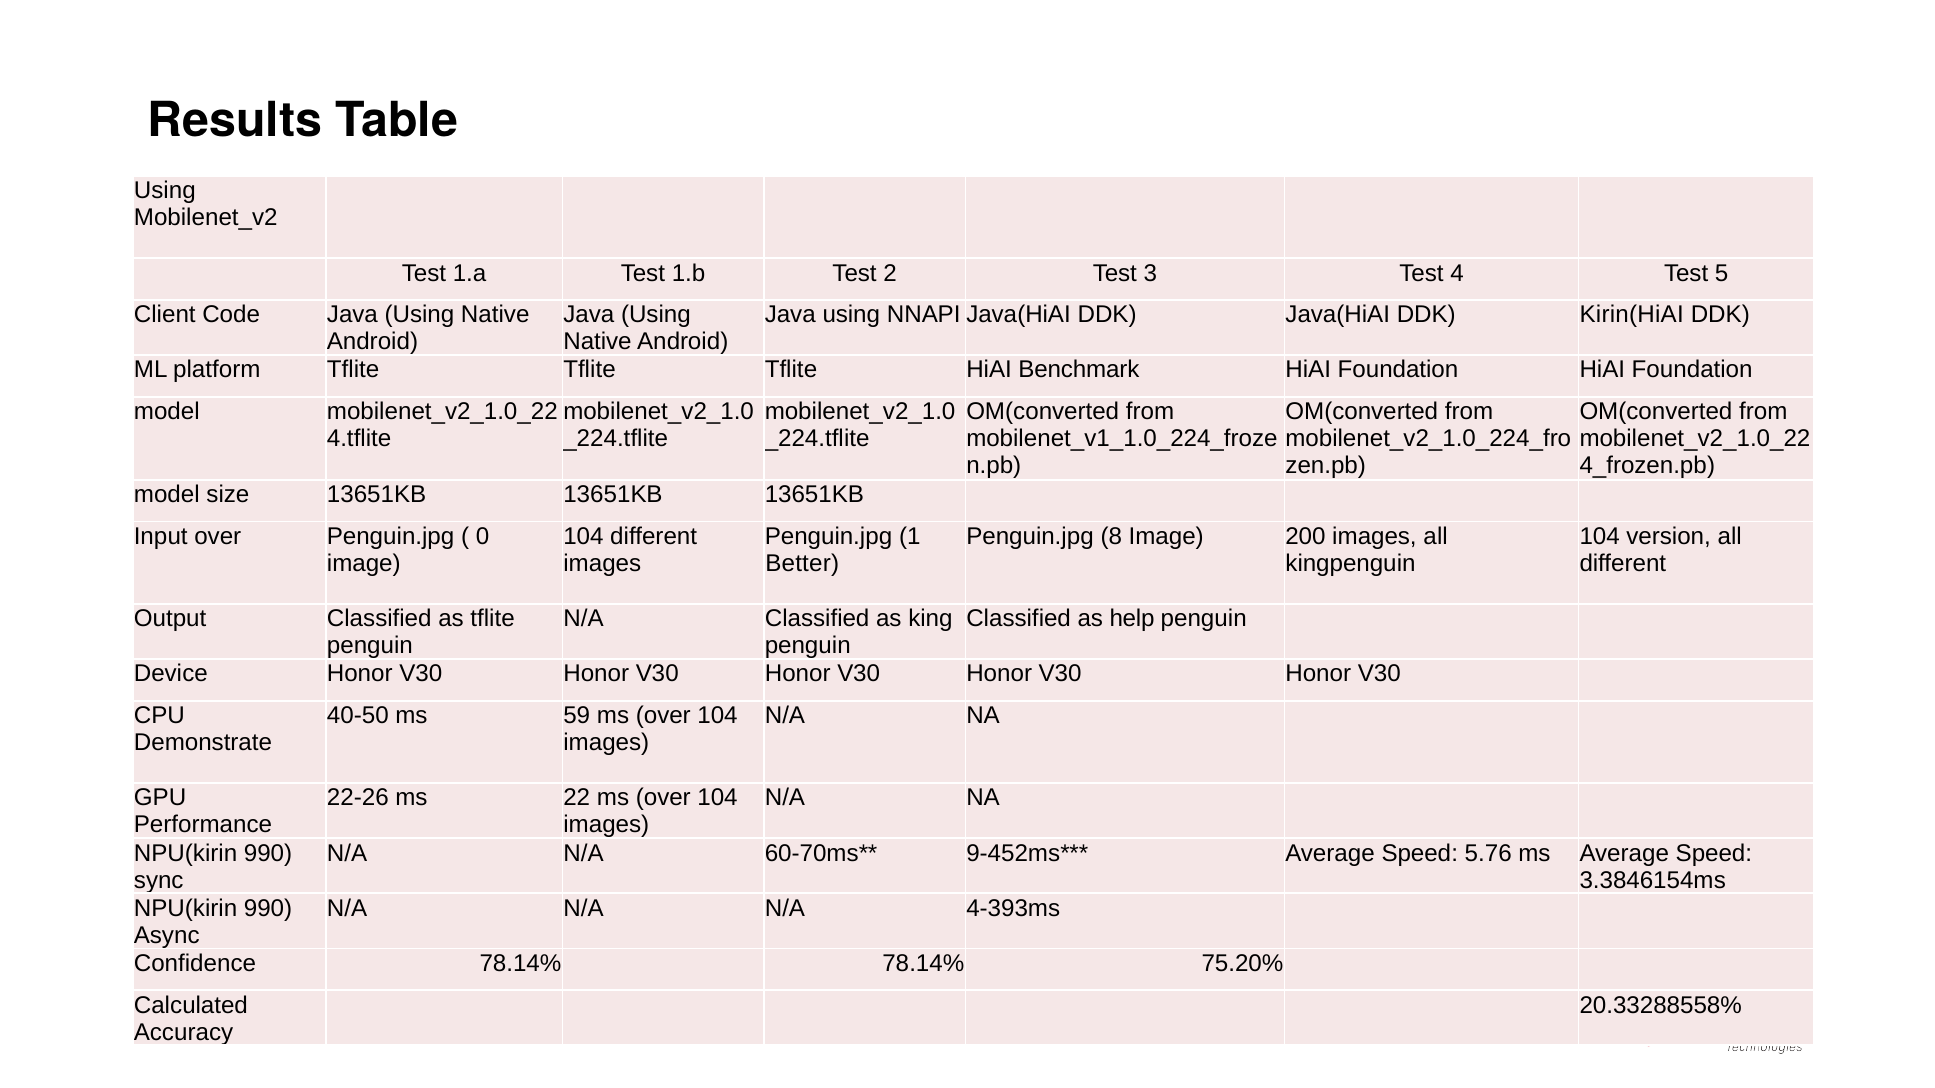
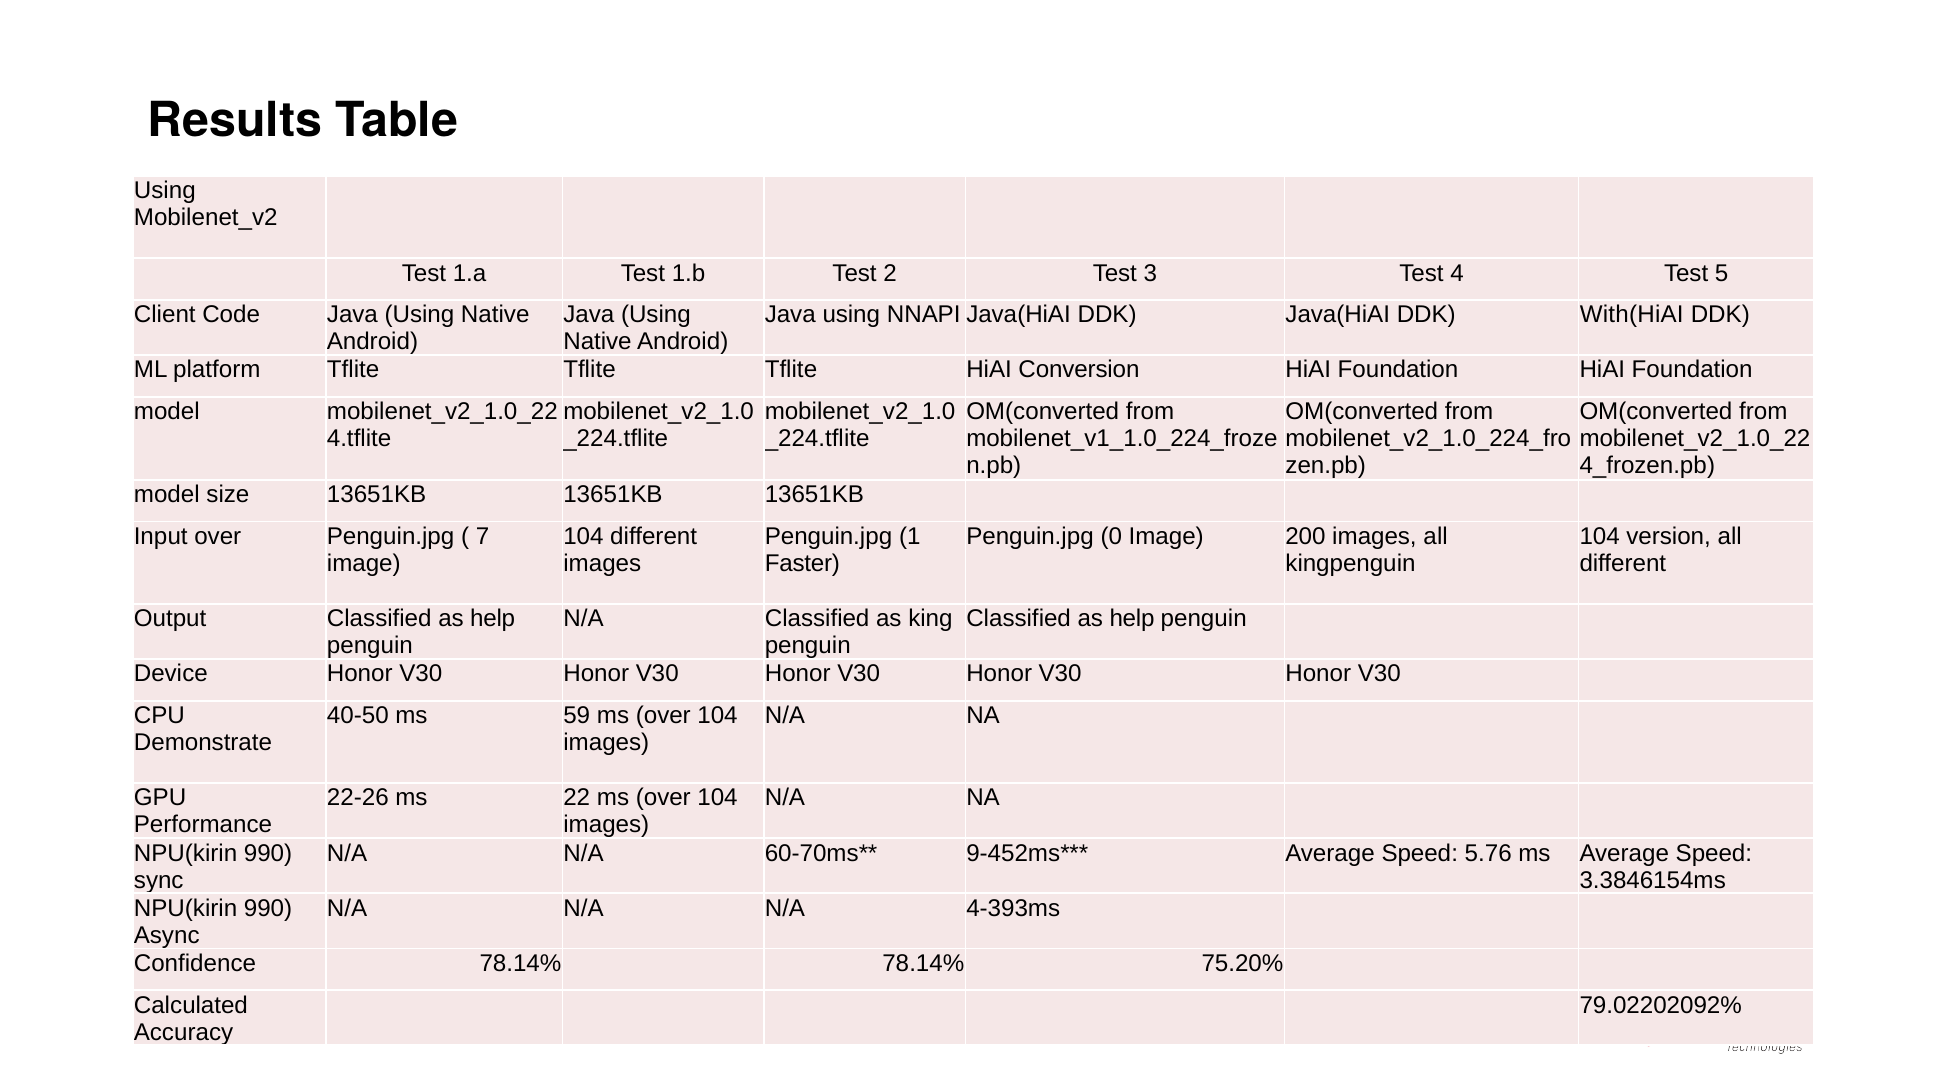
Kirin(HiAI: Kirin(HiAI -> With(HiAI (1632, 315)
Benchmark: Benchmark -> Conversion (1079, 370)
0: 0 -> 7 (483, 537)
8: 8 -> 0 (1111, 537)
Better: Better -> Faster (802, 564)
Output Classified as tflite: tflite -> help (493, 619)
20.33288558%: 20.33288558% -> 79.02202092% (1661, 1005)
